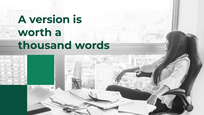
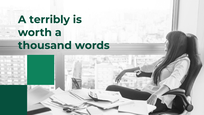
version: version -> terribly (50, 19)
